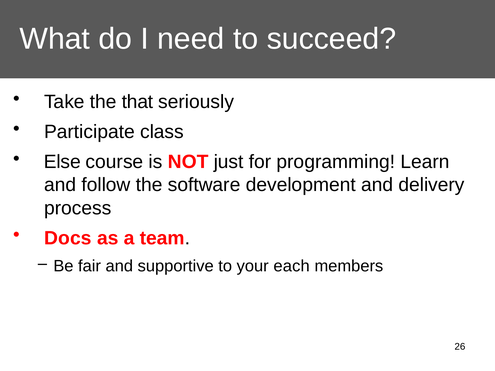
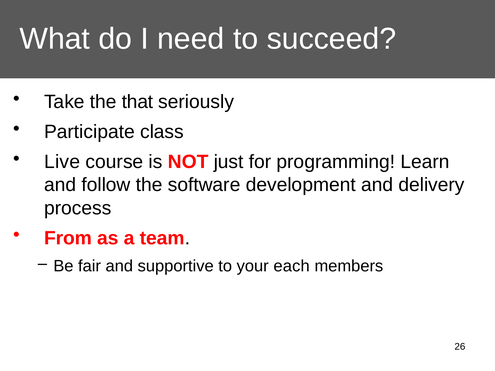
Else: Else -> Live (62, 162)
Docs: Docs -> From (68, 238)
